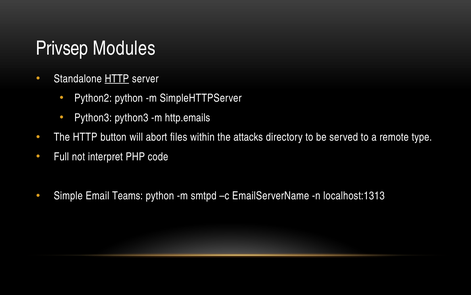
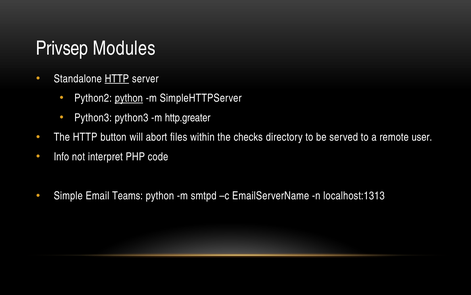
python underline: none -> present (129, 98)
http.emails: http.emails -> http.greater (188, 118)
attacks: attacks -> checks (248, 137)
type: type -> user (422, 137)
Full: Full -> Info (61, 157)
